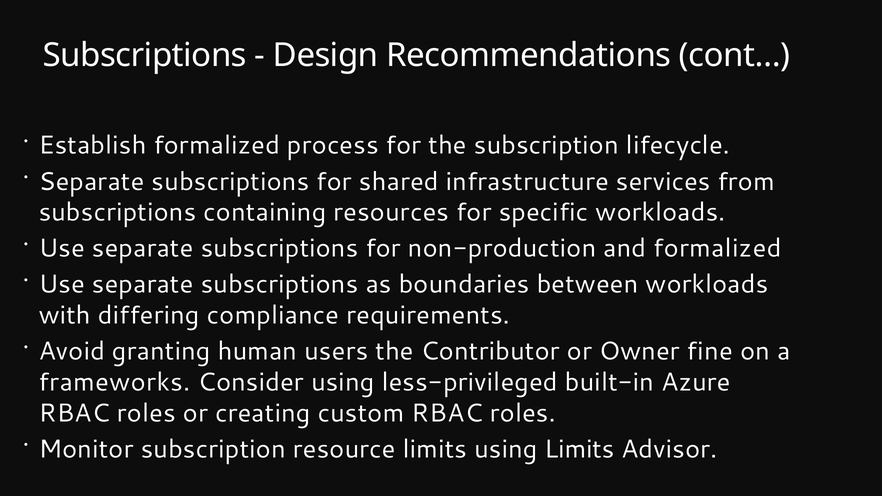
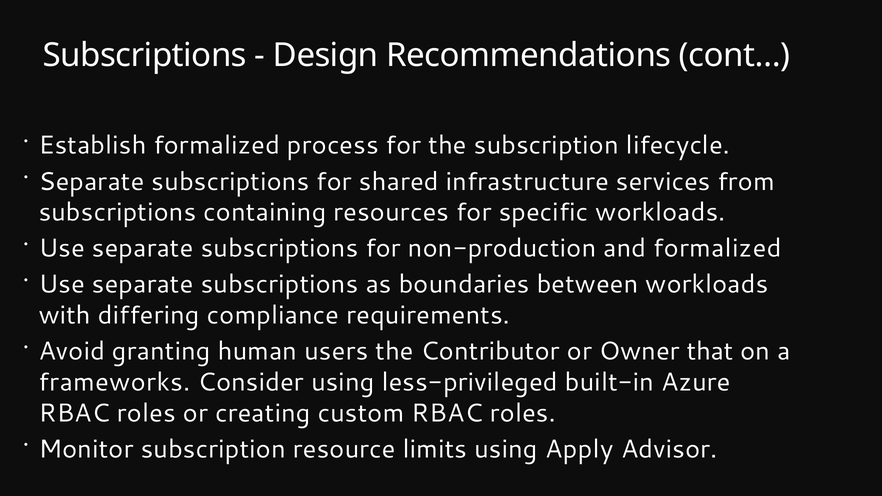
fine: fine -> that (710, 351)
using Limits: Limits -> Apply (579, 449)
